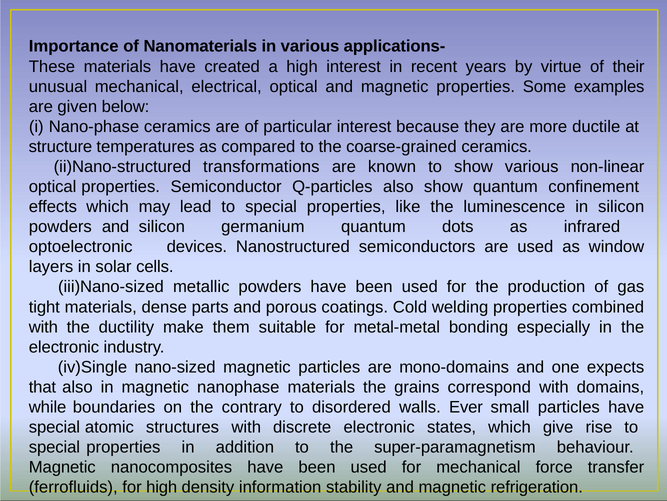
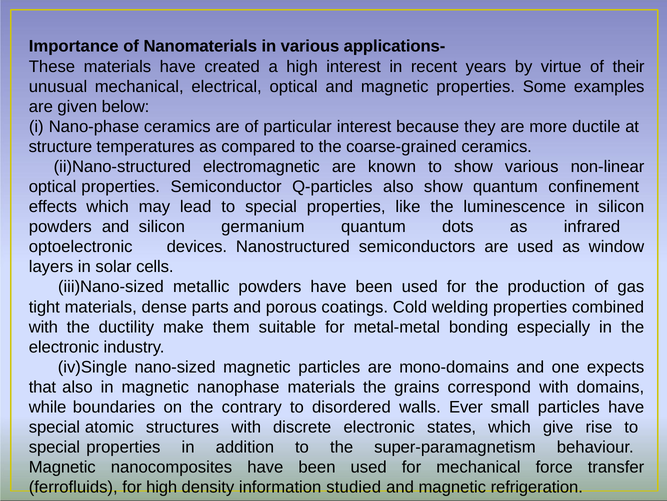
transformations: transformations -> electromagnetic (261, 166)
stability: stability -> studied (354, 487)
